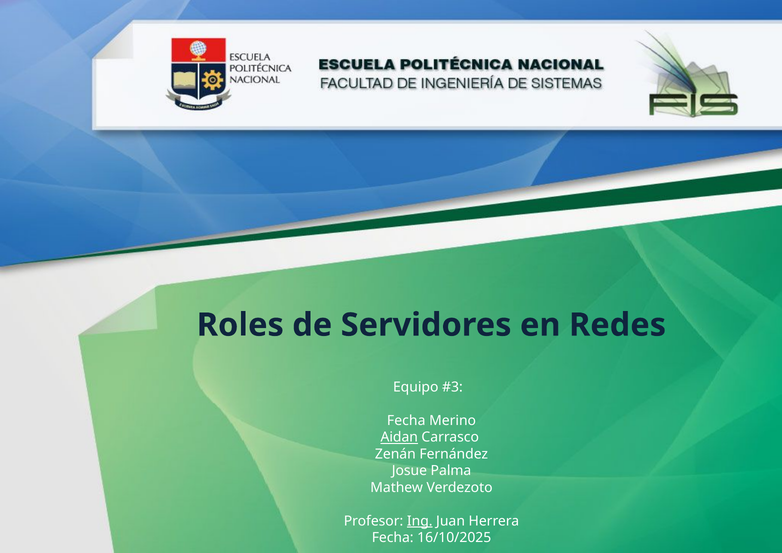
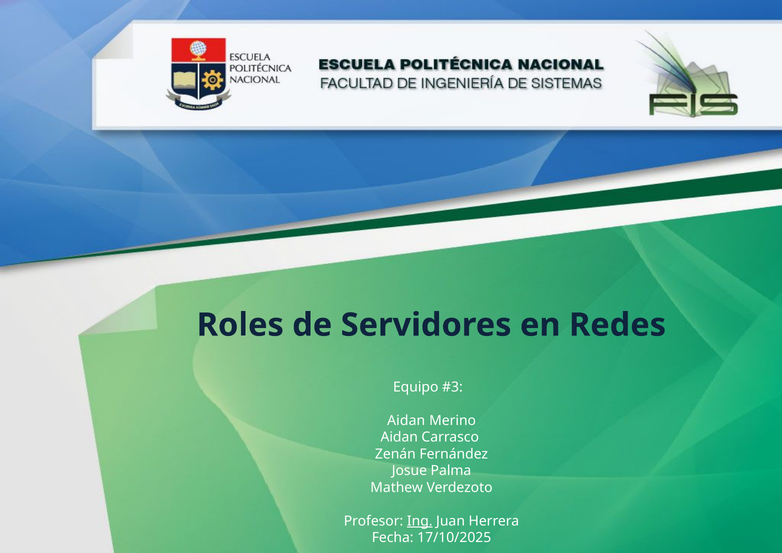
Fecha: Fecha -> Aidan (406, 421)
Aidan underline: present -> none (399, 438)
16/10/2025: 16/10/2025 -> 17/10/2025 (454, 538)
